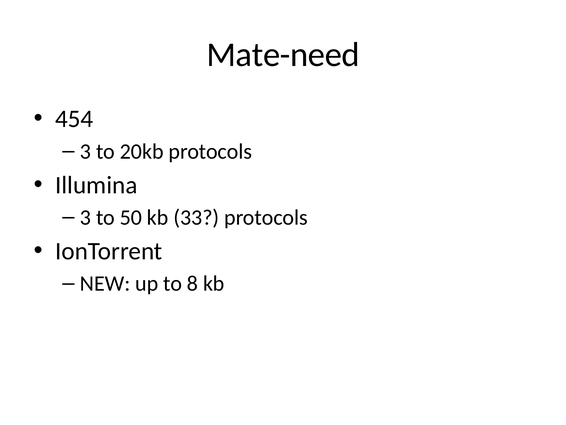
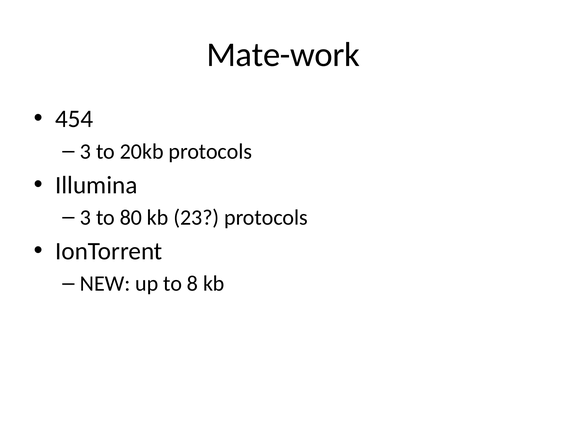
Mate-need: Mate-need -> Mate-work (283, 55)
50: 50 -> 80 (131, 217)
33: 33 -> 23 (196, 217)
